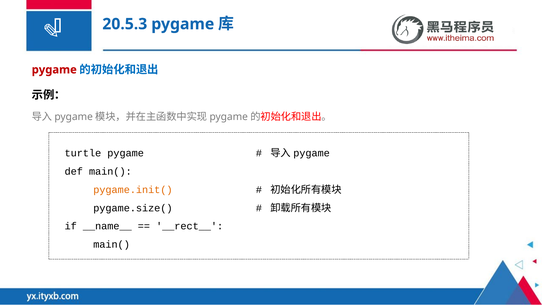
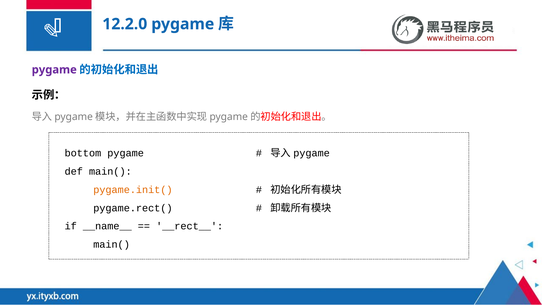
20.5.3: 20.5.3 -> 12.2.0 (125, 24)
pygame colour: red -> purple (54, 70)
turtle: turtle -> bottom (83, 153)
pygame.size(: pygame.size( -> pygame.rect( (133, 208)
